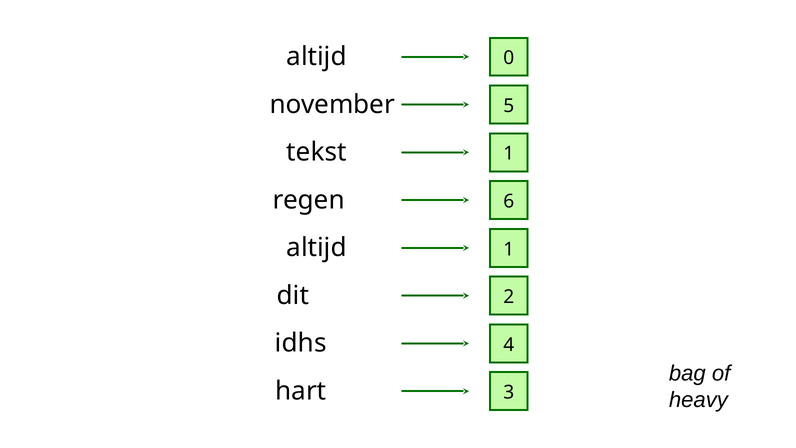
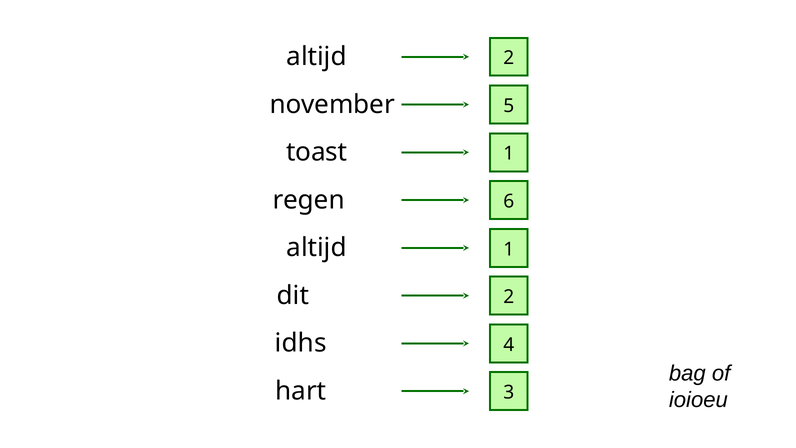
altijd 0: 0 -> 2 (509, 58)
tekst: tekst -> toast (317, 152)
heavy: heavy -> ioioeu (698, 400)
